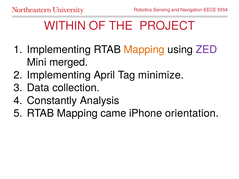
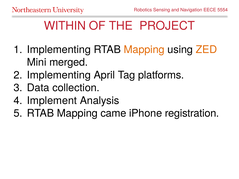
ZED colour: purple -> orange (206, 50)
minimize: minimize -> platforms (161, 75)
Constantly: Constantly -> Implement (52, 101)
orientation: orientation -> registration (192, 113)
